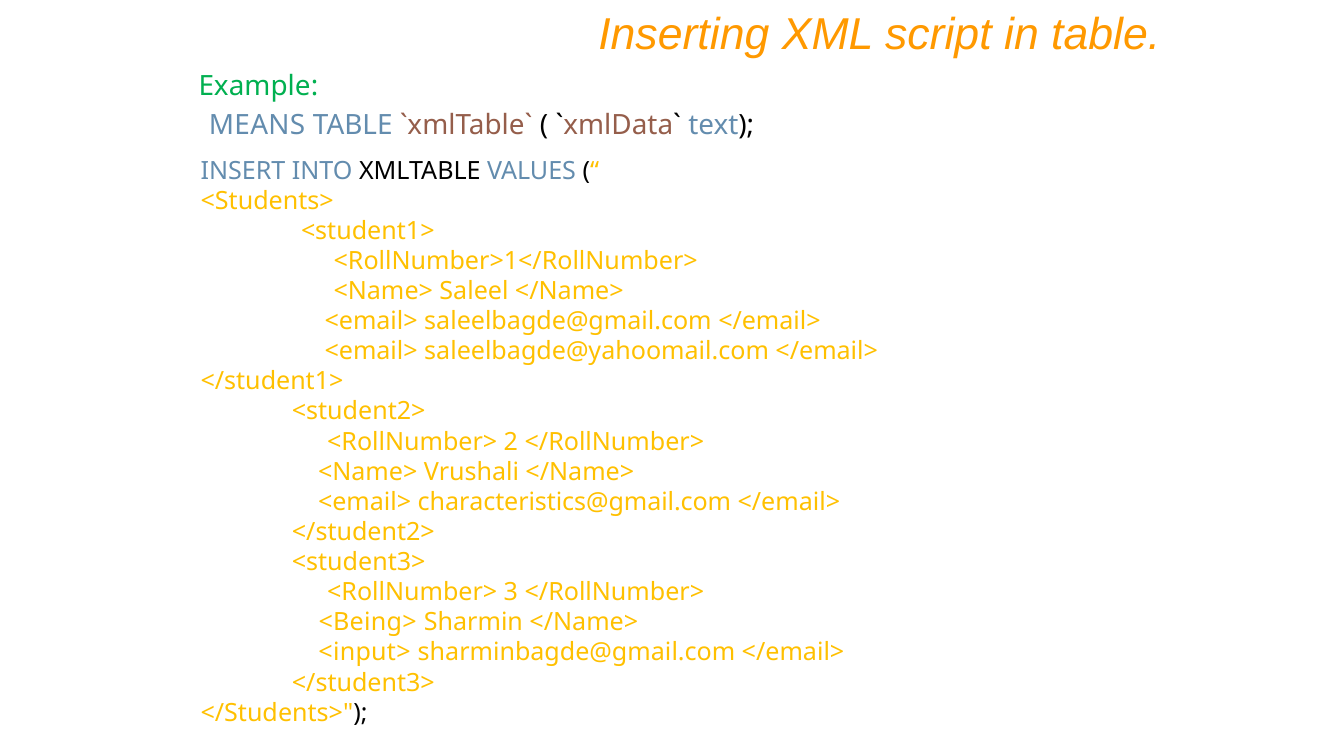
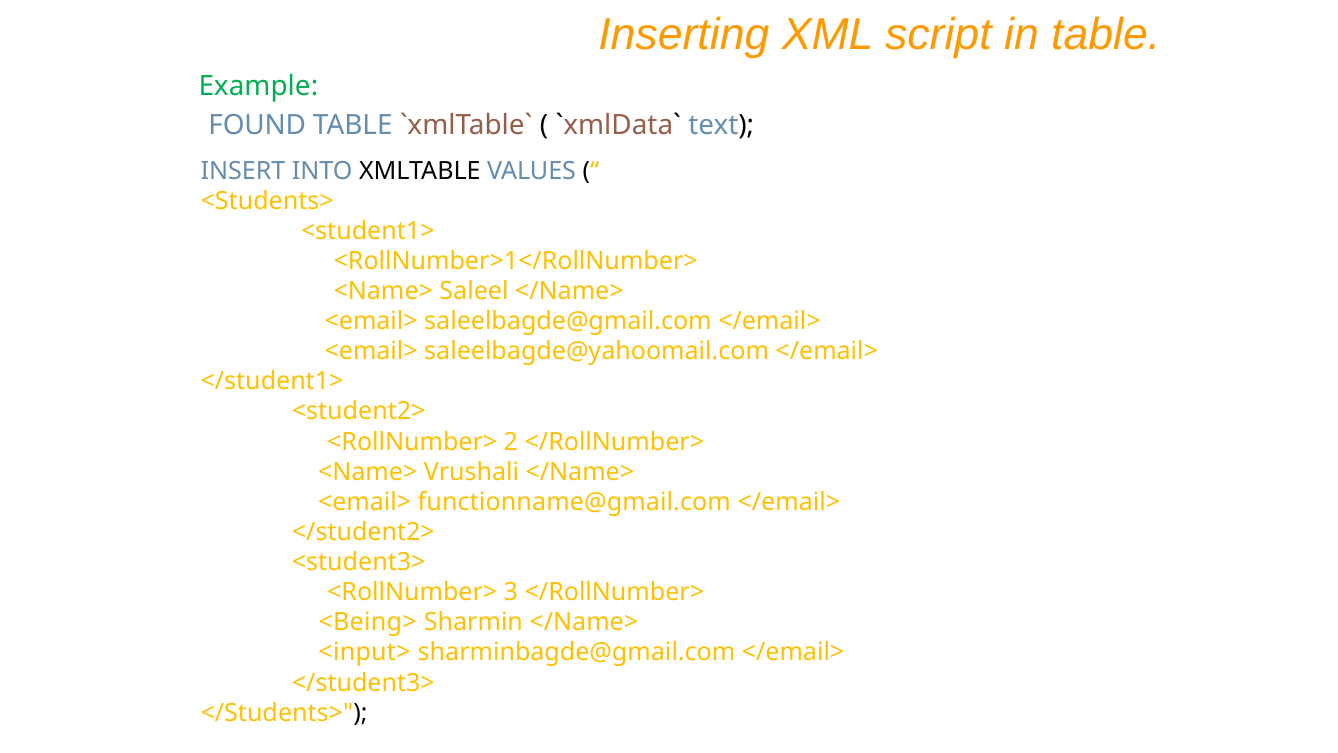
MEANS: MEANS -> FOUND (257, 126)
characteristics@gmail.com: characteristics@gmail.com -> functionname@gmail.com (574, 502)
